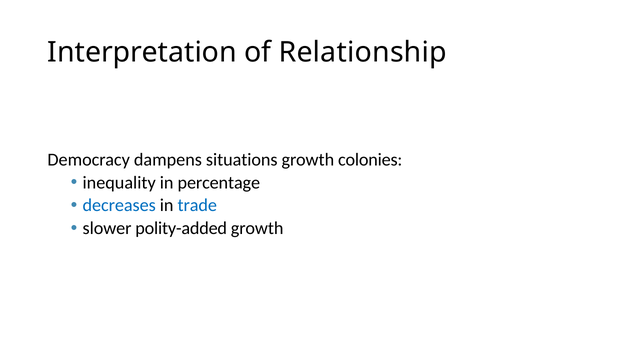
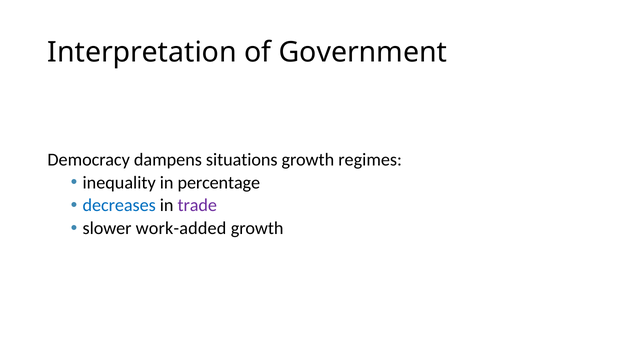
Relationship: Relationship -> Government (363, 52)
colonies: colonies -> regimes (370, 160)
trade colour: blue -> purple (197, 206)
polity-added: polity-added -> work-added (181, 229)
